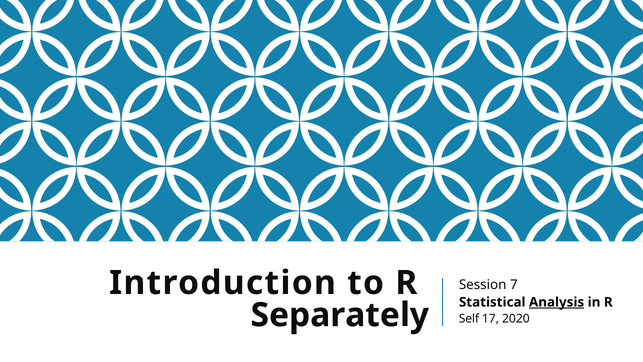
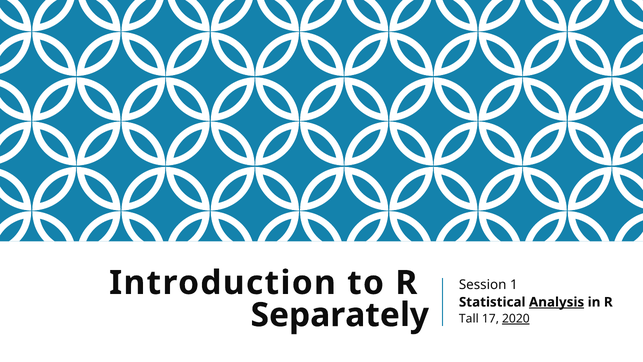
7: 7 -> 1 (514, 284)
Self: Self -> Tall (469, 318)
2020 underline: none -> present (516, 318)
